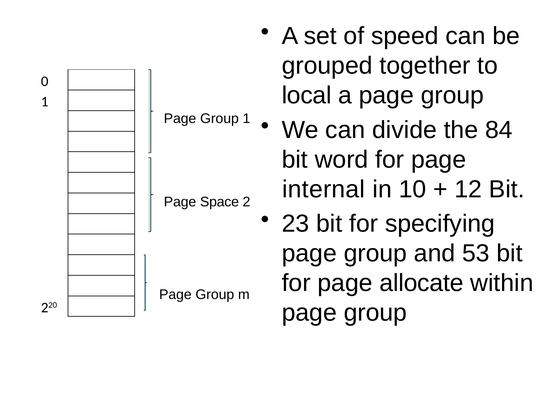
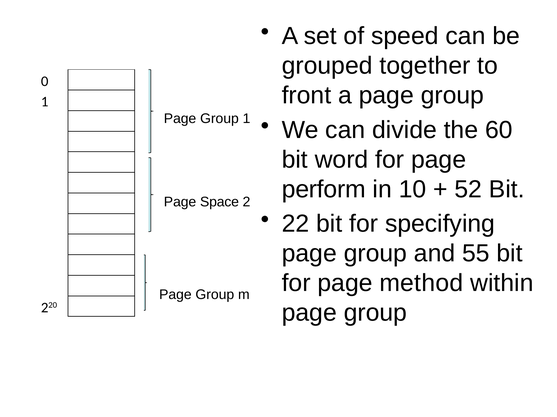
local: local -> front (307, 95)
84: 84 -> 60 (499, 130)
internal: internal -> perform (324, 190)
12: 12 -> 52 (468, 190)
23: 23 -> 22 (296, 224)
53: 53 -> 55 (476, 254)
allocate: allocate -> method (421, 284)
